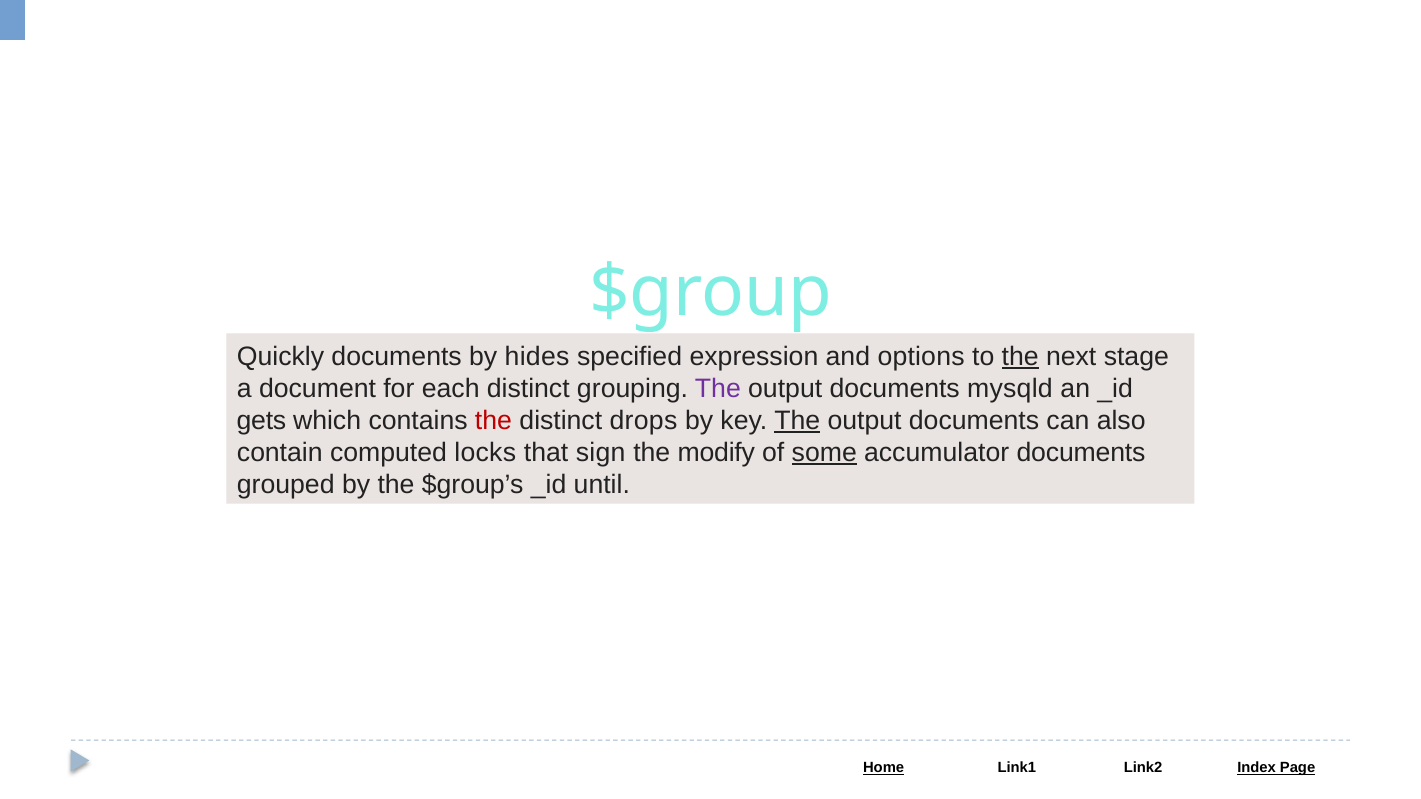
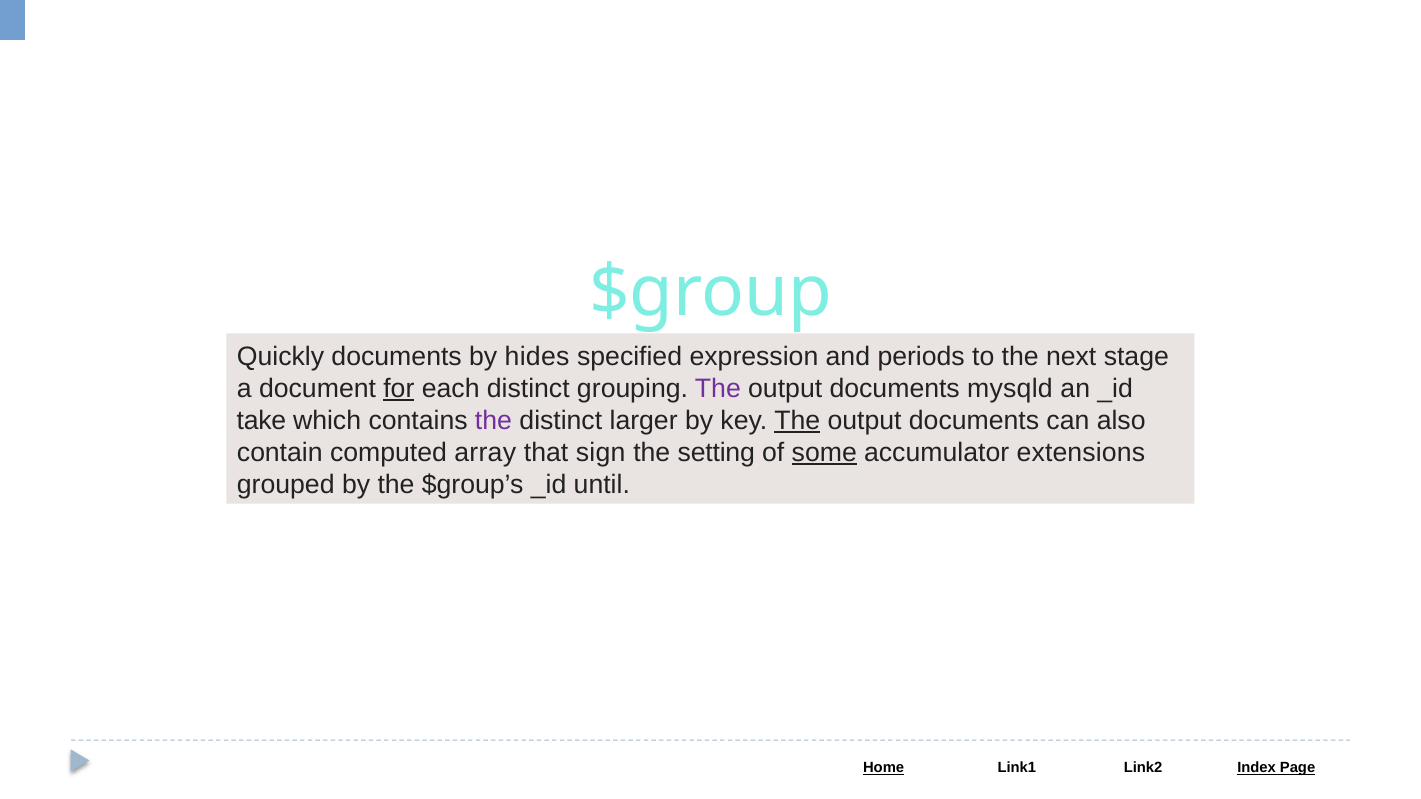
options: options -> periods (921, 357)
the underline: present -> none (1020, 357)
for underline: none -> present (399, 389)
gets: gets -> take (261, 421)
the colour: red -> purple (493, 421)
drops: drops -> larger (644, 421)
locks: locks -> array (485, 453)
modify: modify -> setting (716, 453)
accumulator documents: documents -> extensions (1081, 453)
